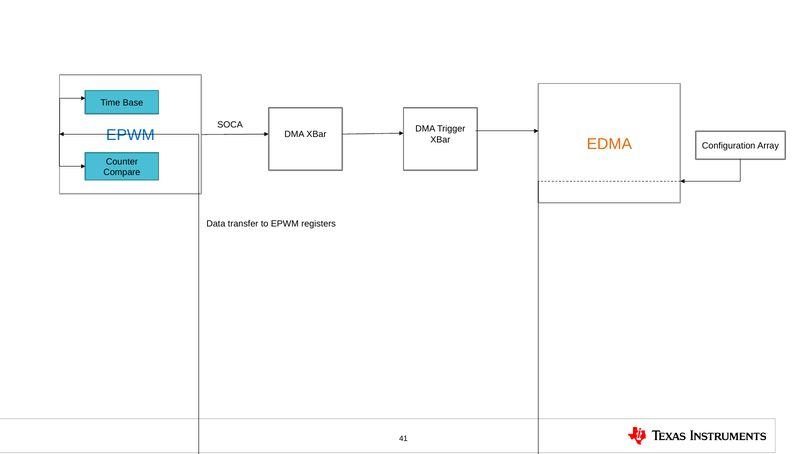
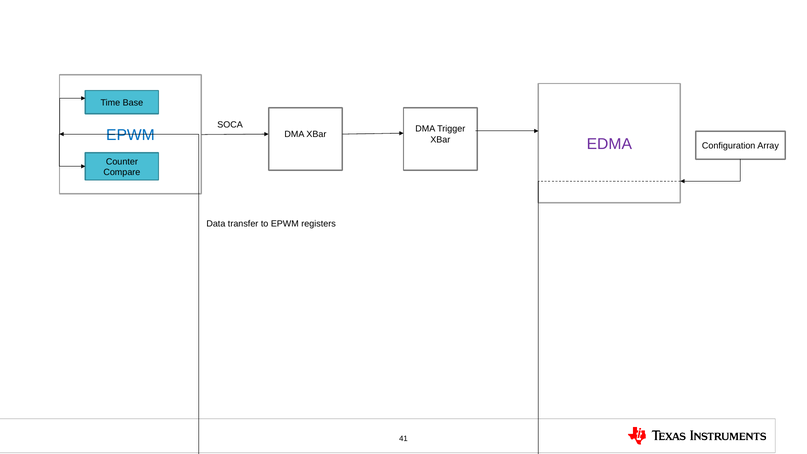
EDMA colour: orange -> purple (609, 144)
